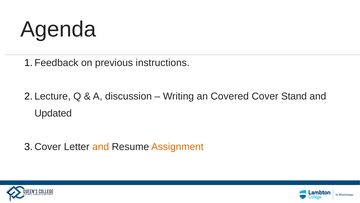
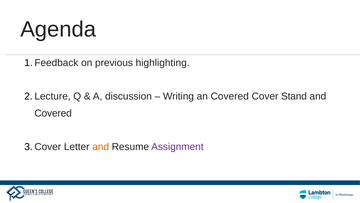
instructions: instructions -> highlighting (163, 63)
Updated: Updated -> Covered (53, 113)
Assignment colour: orange -> purple (177, 147)
